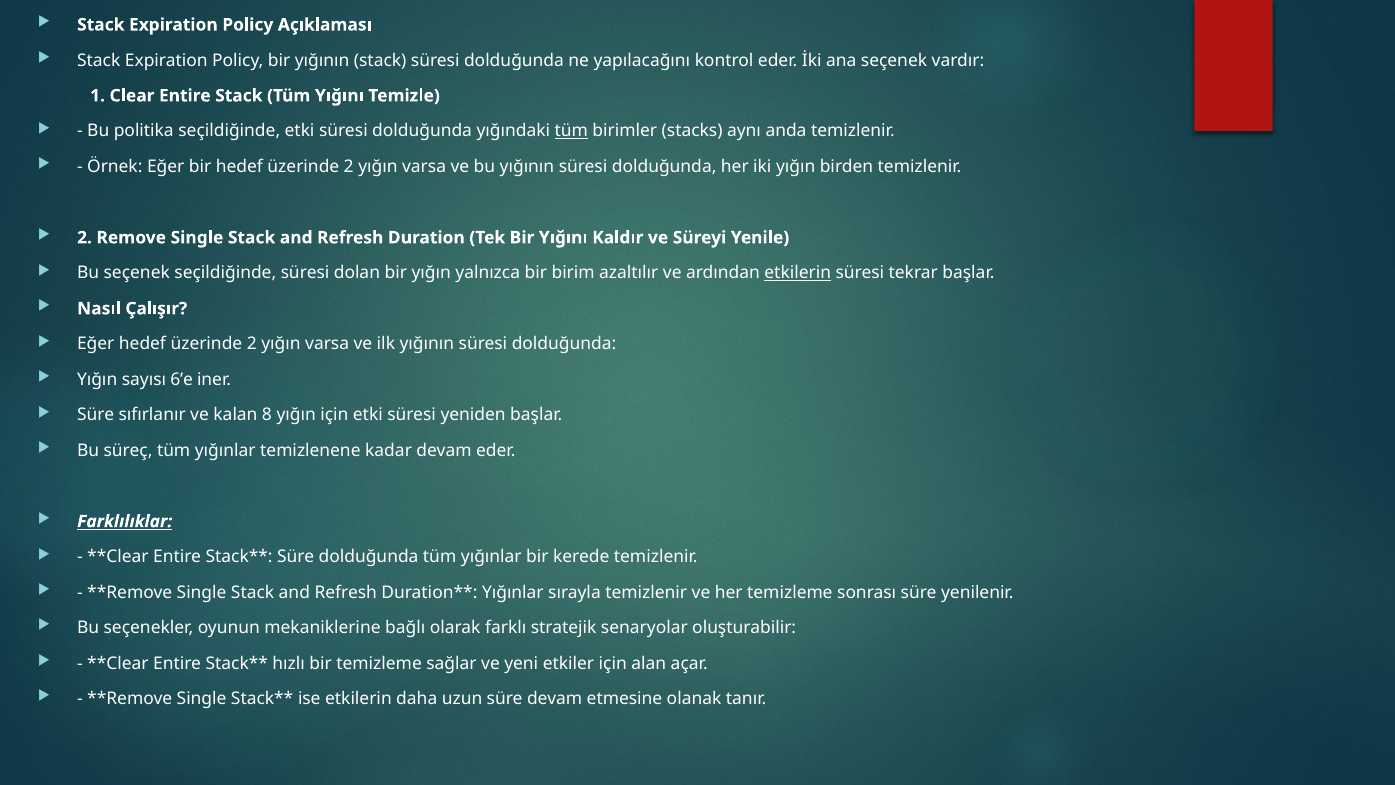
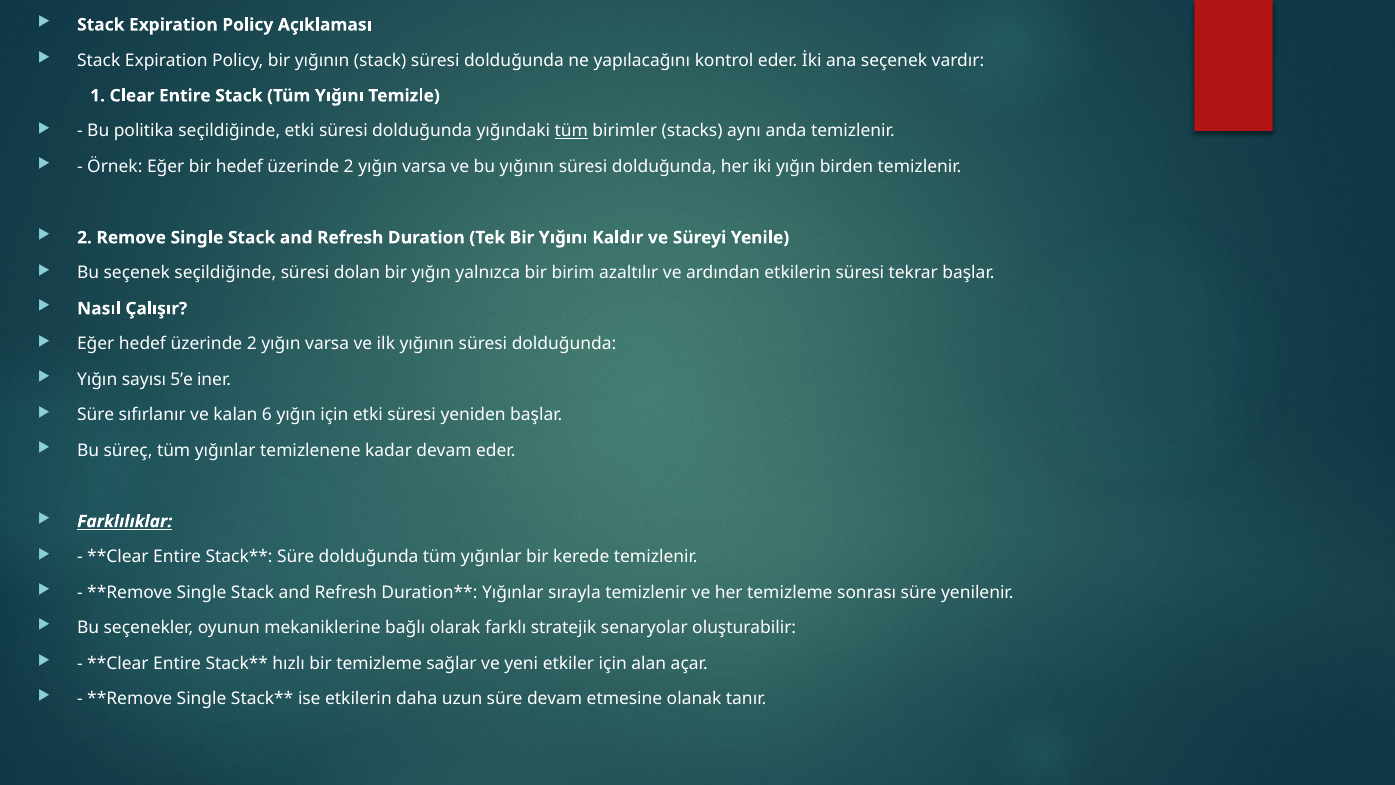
etkilerin underline: present -> none (798, 273)
6’e: 6’e -> 5’e (182, 379)
8: 8 -> 6 (267, 415)
